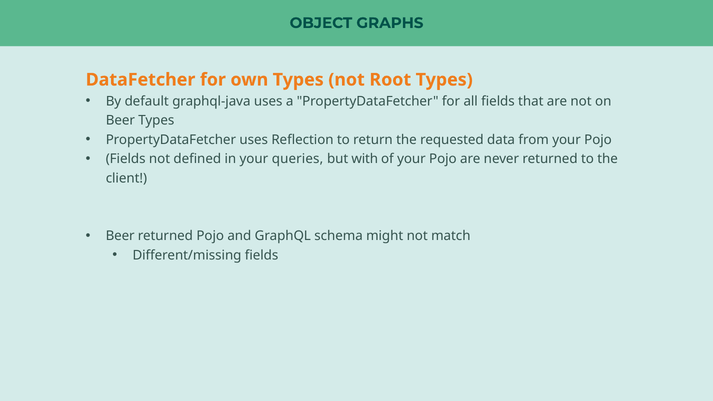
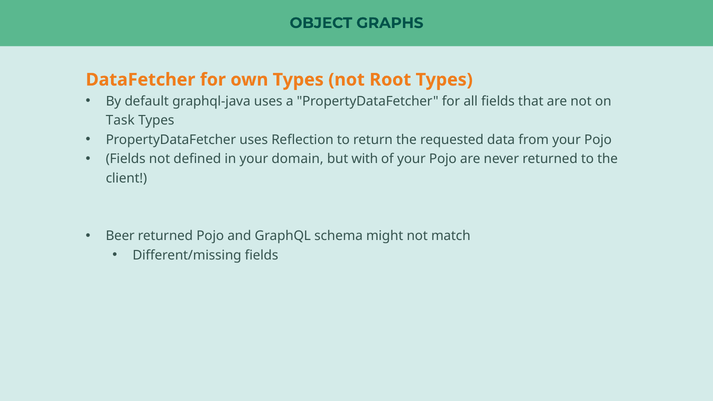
Beer: Beer -> Task (120, 121)
queries: queries -> domain (298, 159)
